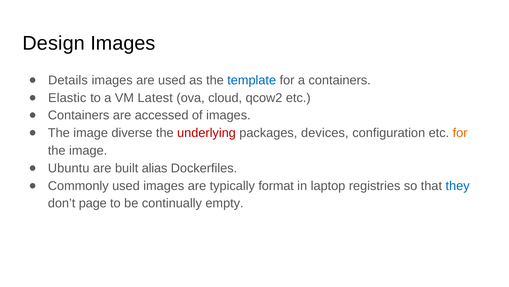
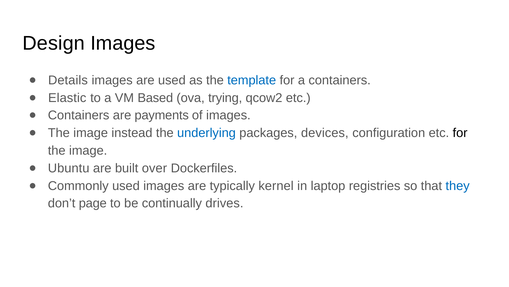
Latest: Latest -> Based (155, 98)
cloud: cloud -> trying (225, 98)
accessed: accessed -> payments (162, 115)
diverse: diverse -> instead (132, 133)
underlying colour: red -> blue (206, 133)
for colour: orange -> black (460, 133)
alias: alias -> over (154, 168)
format: format -> kernel (276, 185)
empty: empty -> drives (224, 203)
